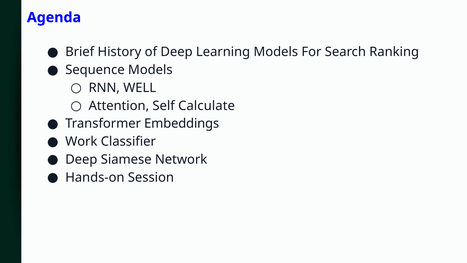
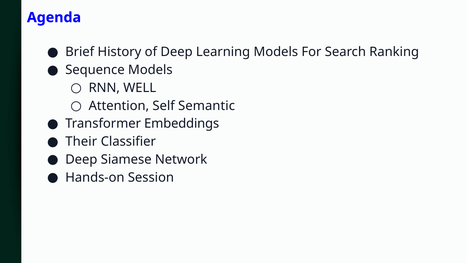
Calculate: Calculate -> Semantic (207, 106)
Work: Work -> Their (81, 141)
